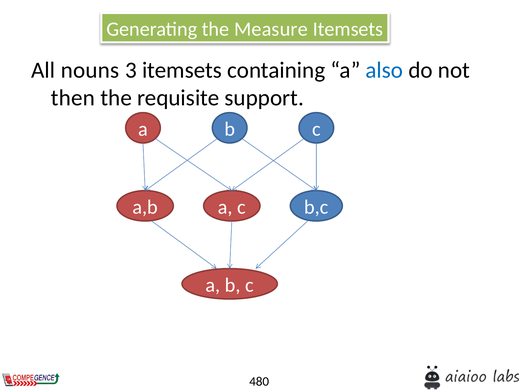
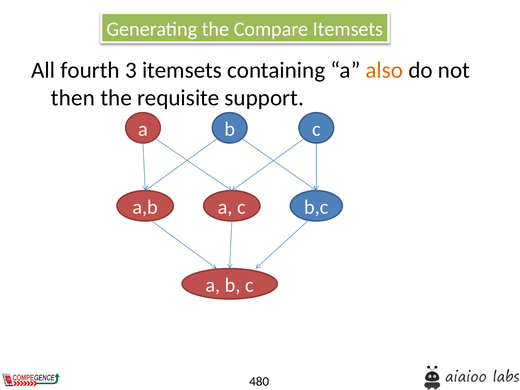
Measure: Measure -> Compare (271, 29)
nouns: nouns -> fourth (90, 70)
also colour: blue -> orange (384, 70)
